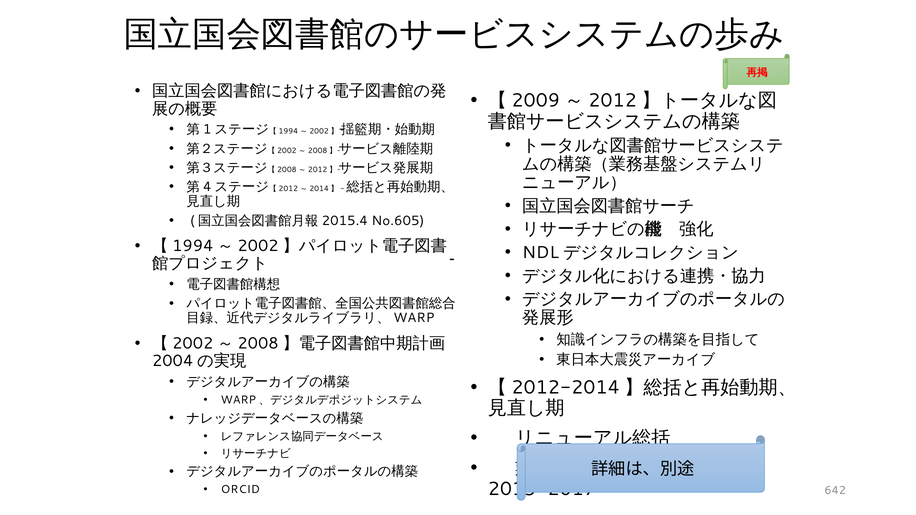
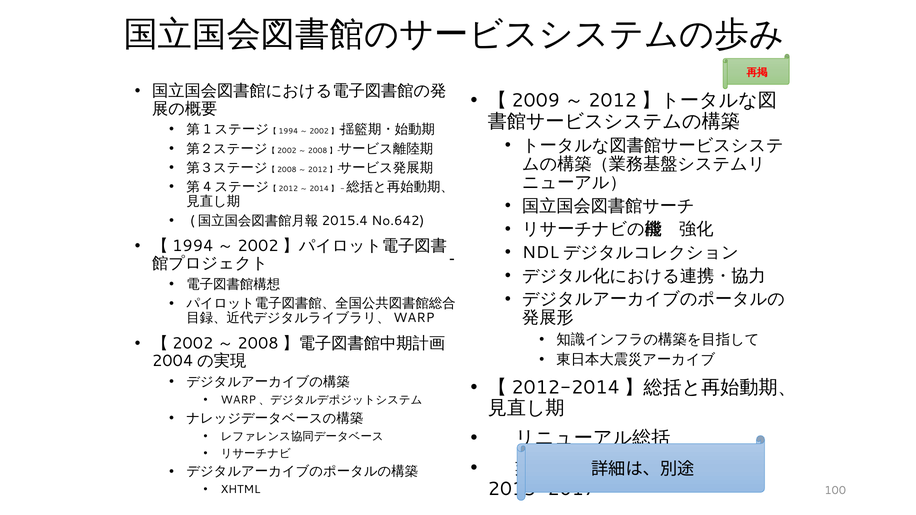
No.605: No.605 -> No.642 (398, 221)
642: 642 -> 100 (835, 491)
ORCID: ORCID -> XHTML (241, 490)
